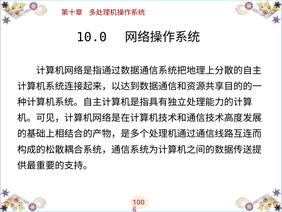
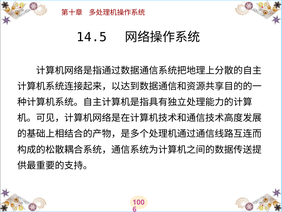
10.0: 10.0 -> 14.5 (92, 37)
